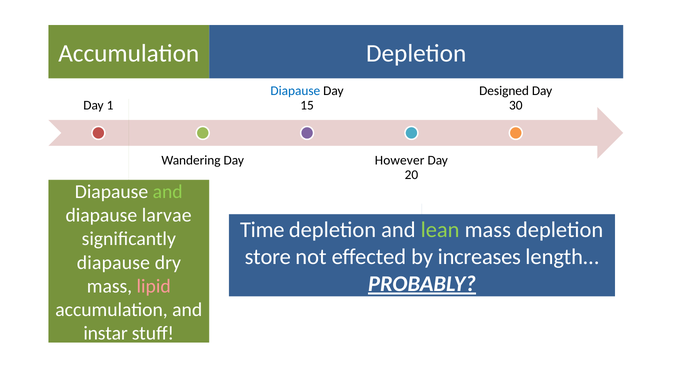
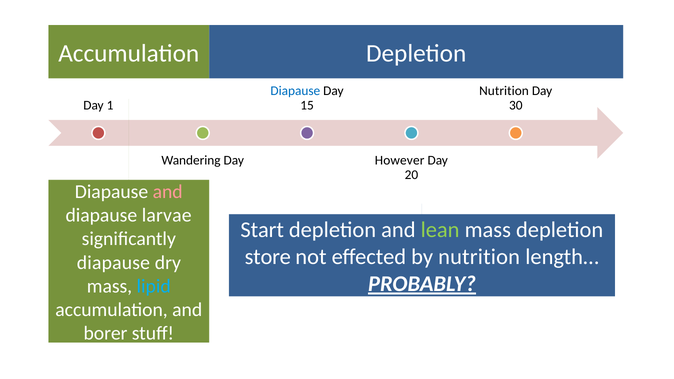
Designed: Designed -> Nutrition (504, 91)
and colour: light green -> pink (168, 192)
Time: Time -> Start (262, 230)
by increases: increases -> nutrition (479, 257)
lipid colour: pink -> light blue (154, 286)
instar: instar -> borer (106, 333)
